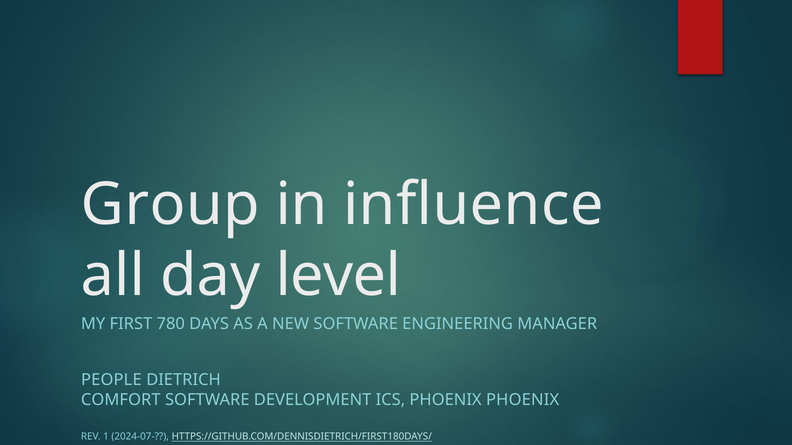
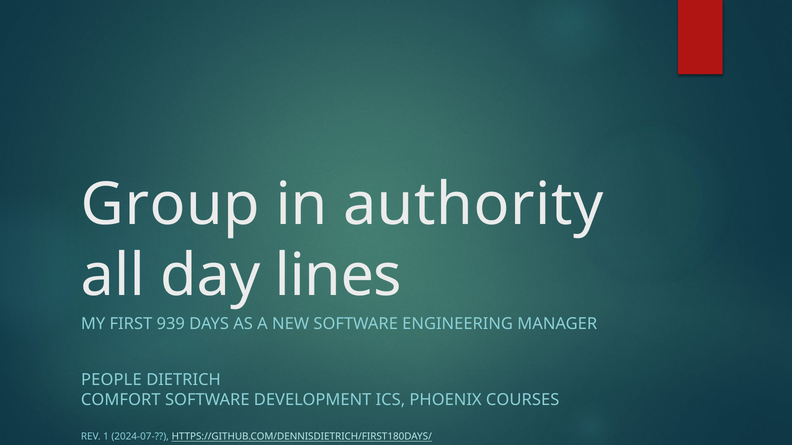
influence: influence -> authority (473, 205)
level: level -> lines (338, 276)
780: 780 -> 939 (171, 324)
PHOENIX PHOENIX: PHOENIX -> COURSES (523, 400)
